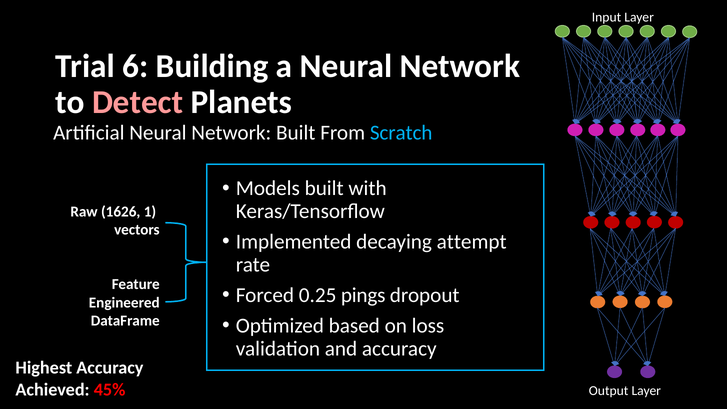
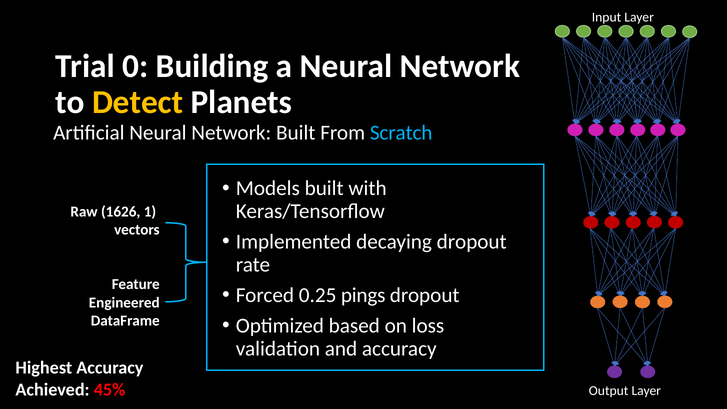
6: 6 -> 0 (135, 66)
Detect colour: pink -> yellow (138, 102)
decaying attempt: attempt -> dropout (472, 242)
